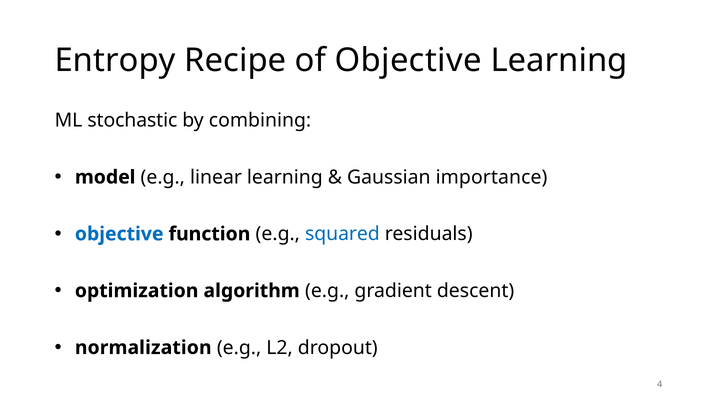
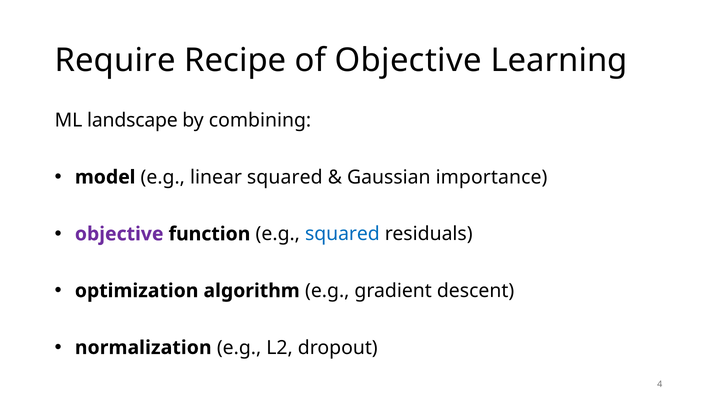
Entropy: Entropy -> Require (115, 60)
stochastic: stochastic -> landscape (132, 120)
linear learning: learning -> squared (285, 177)
objective colour: blue -> purple (119, 234)
